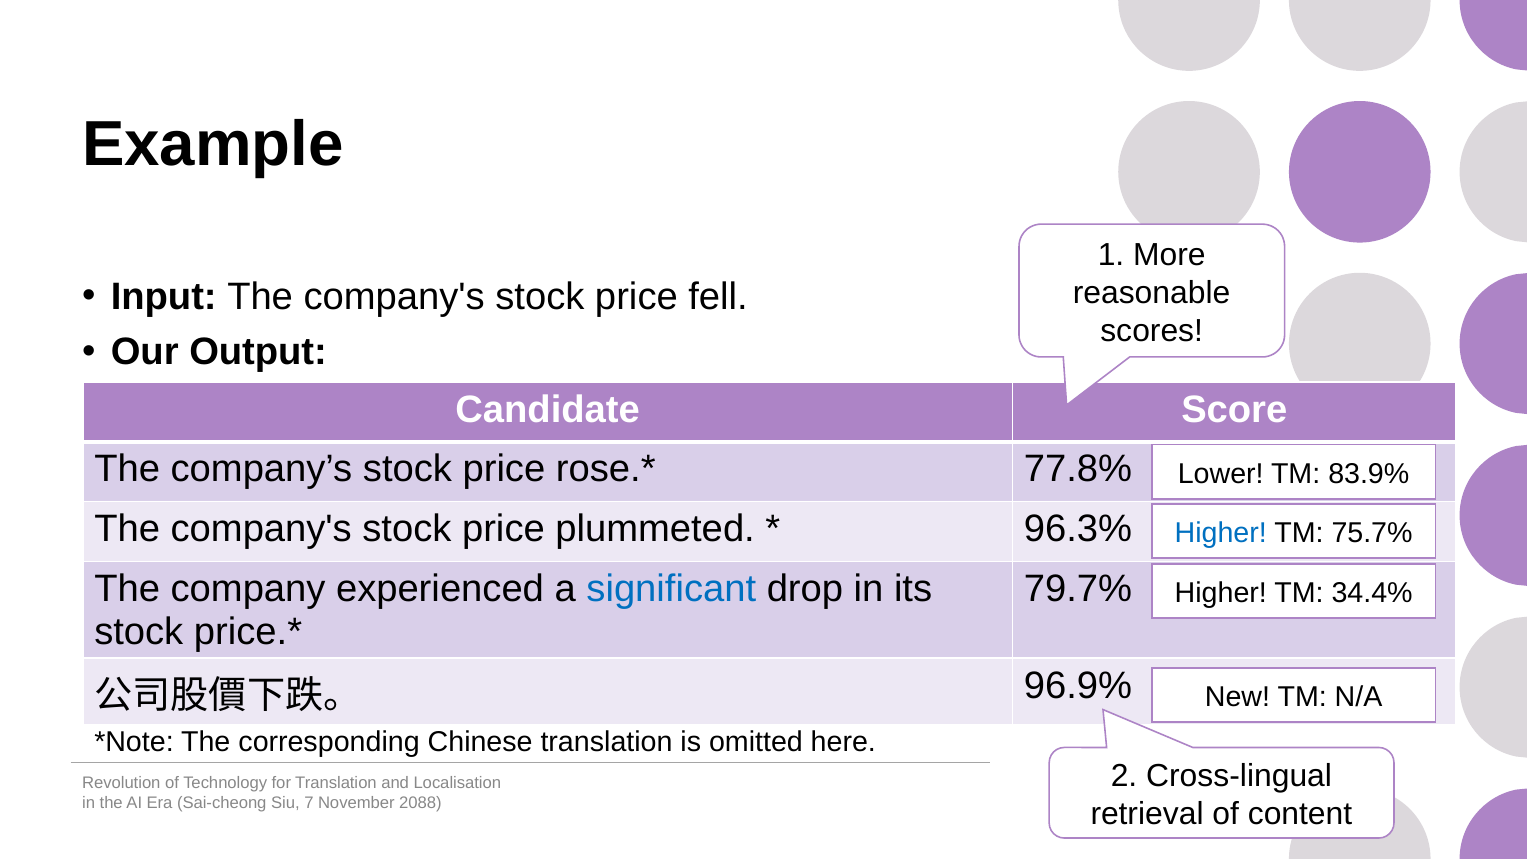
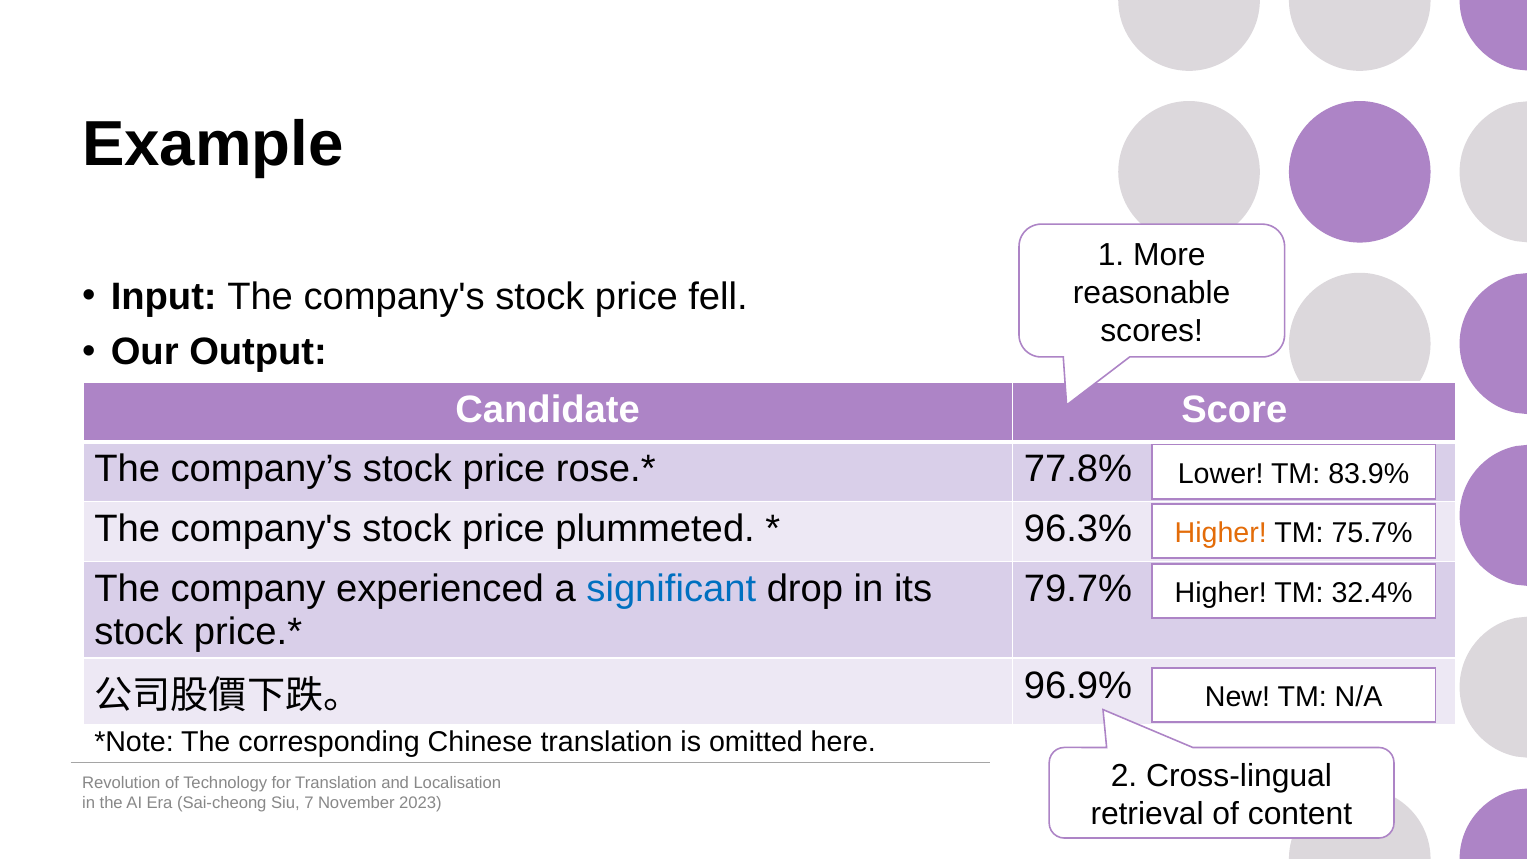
Higher colour: blue -> orange (1221, 533)
34.4%: 34.4% -> 32.4% (1372, 593)
2088: 2088 -> 2023 (420, 803)
